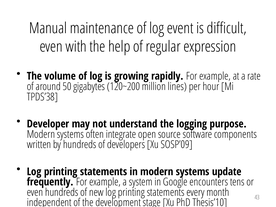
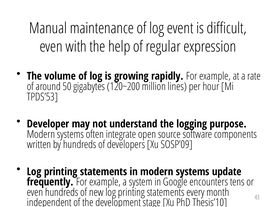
TPDS’38: TPDS’38 -> TPDS’53 (42, 97)
